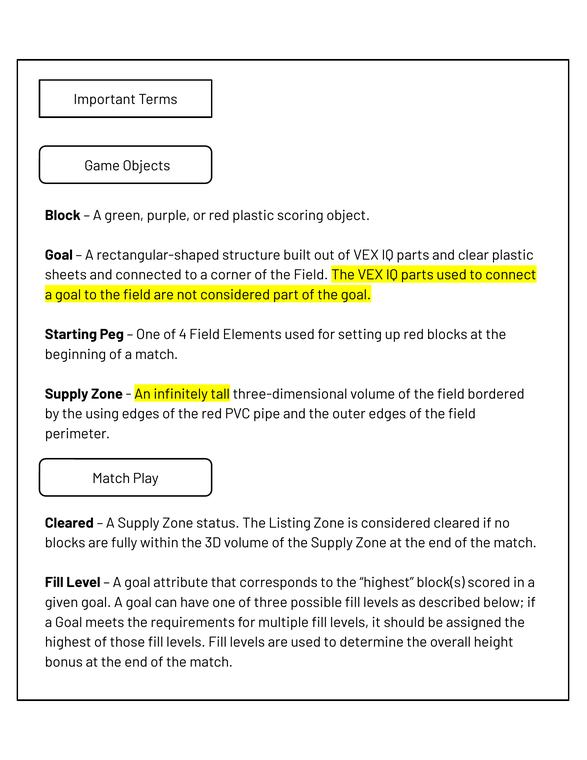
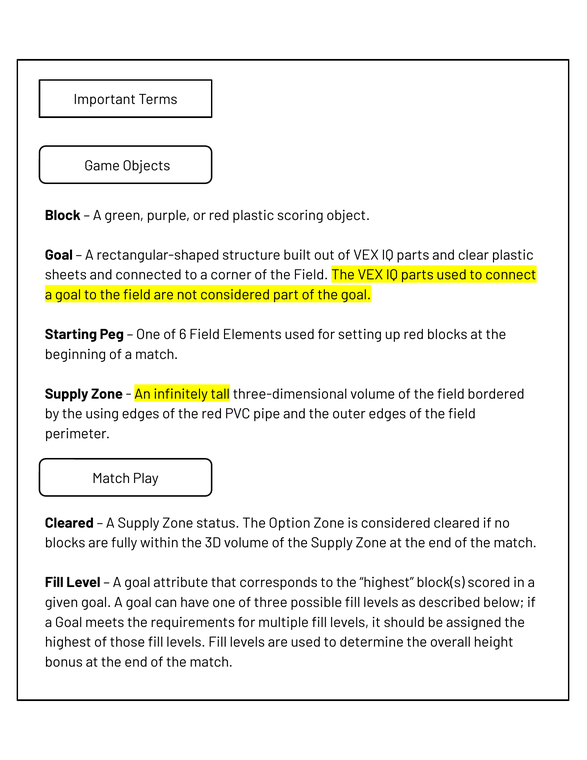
4: 4 -> 6 (183, 334)
Listing: Listing -> Option (290, 523)
